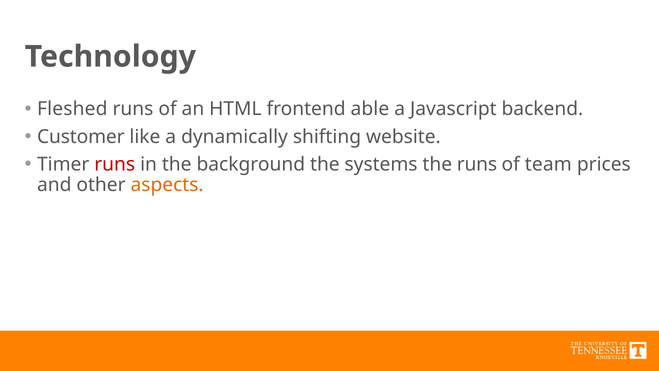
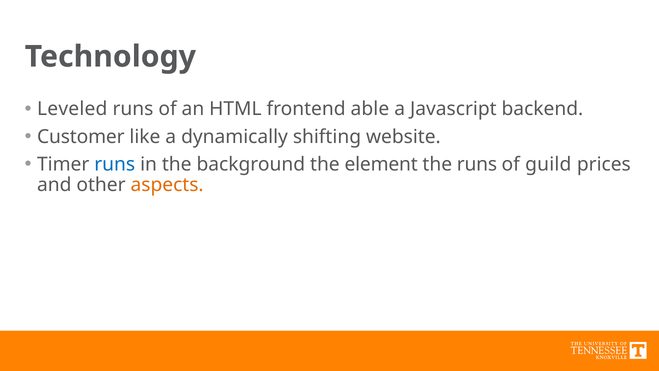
Fleshed: Fleshed -> Leveled (72, 109)
runs colour: red -> blue (115, 164)
systems: systems -> element (381, 164)
team: team -> guild (548, 164)
